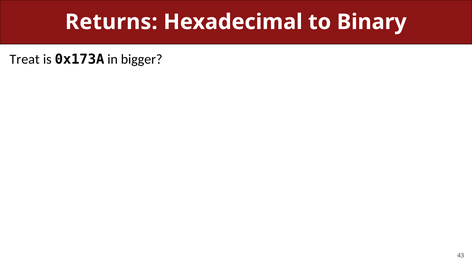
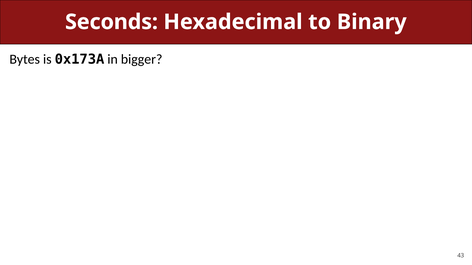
Returns: Returns -> Seconds (111, 22)
Treat: Treat -> Bytes (25, 59)
